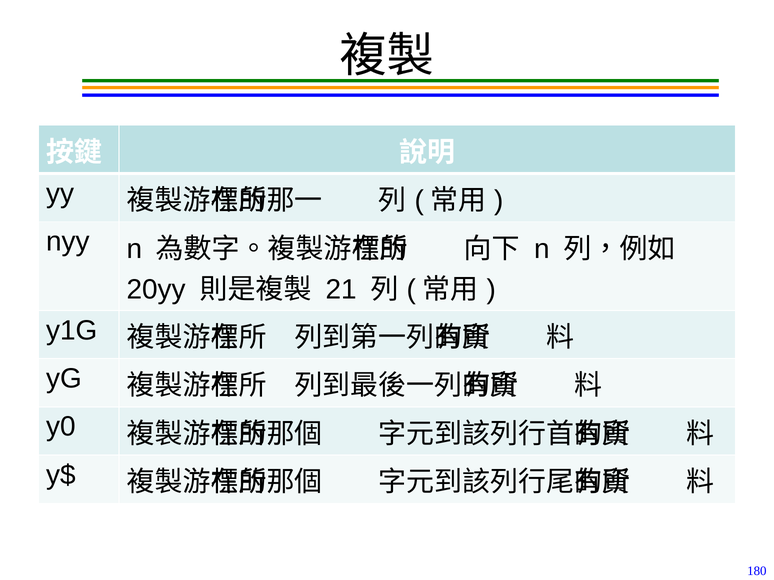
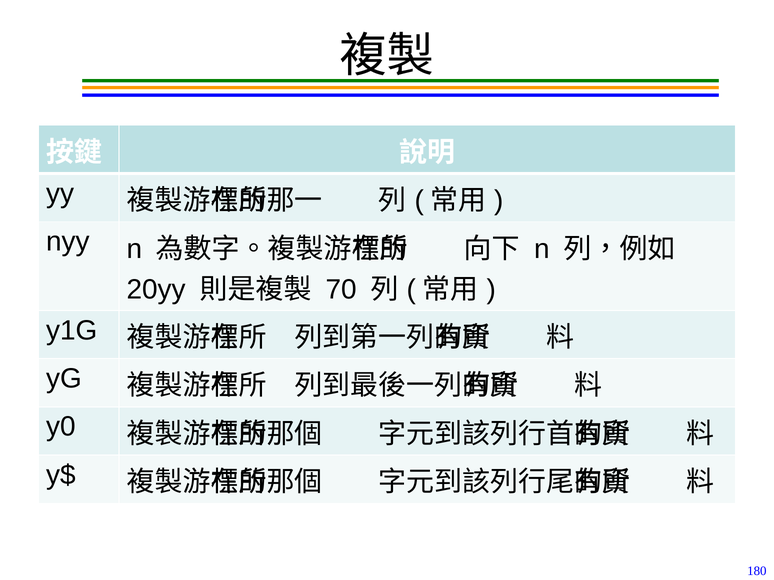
21: 21 -> 70 (341, 290)
